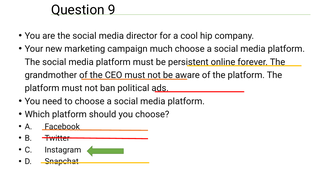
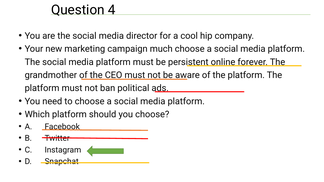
9: 9 -> 4 (112, 10)
